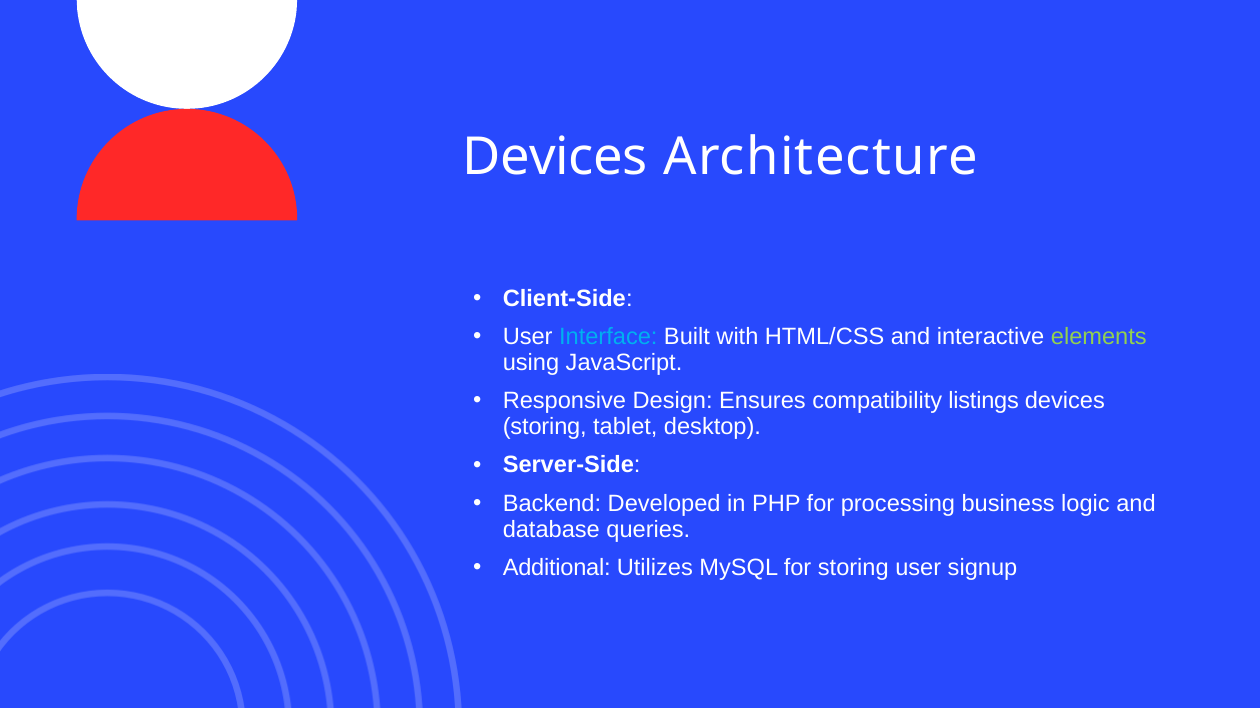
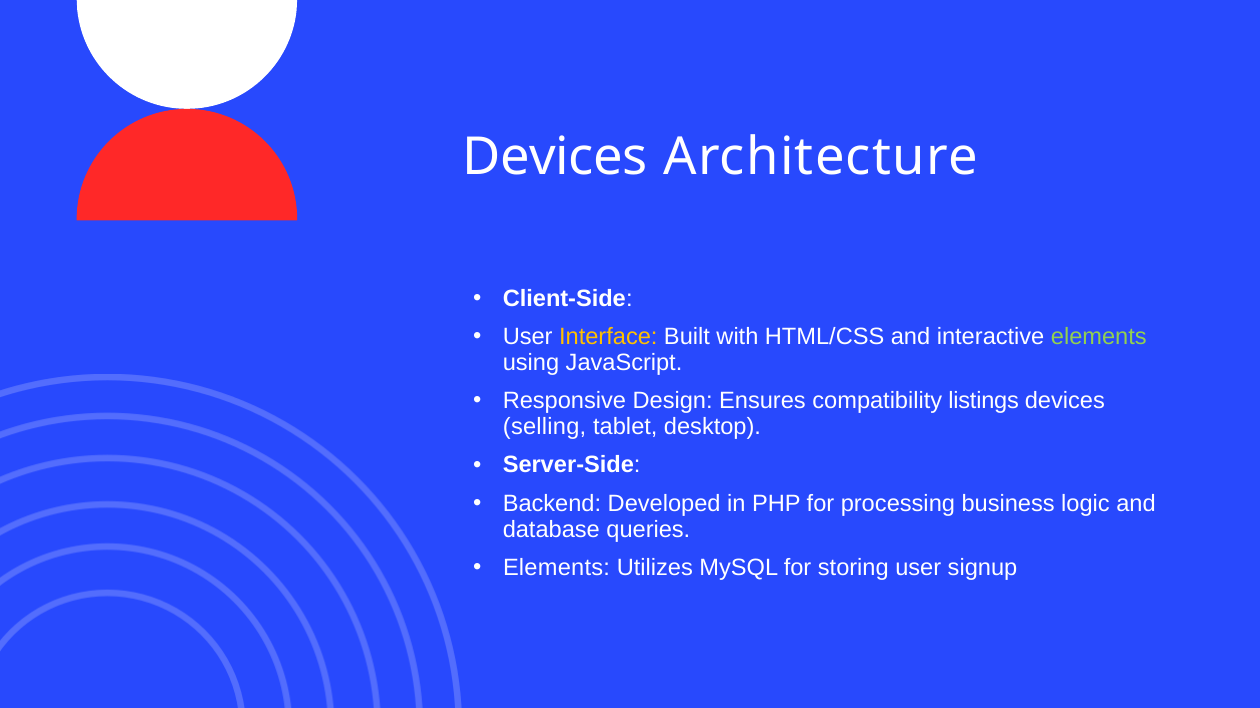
Interface colour: light blue -> yellow (608, 337)
storing: storing -> selling (545, 427)
Additional: Additional -> Elements (556, 568)
